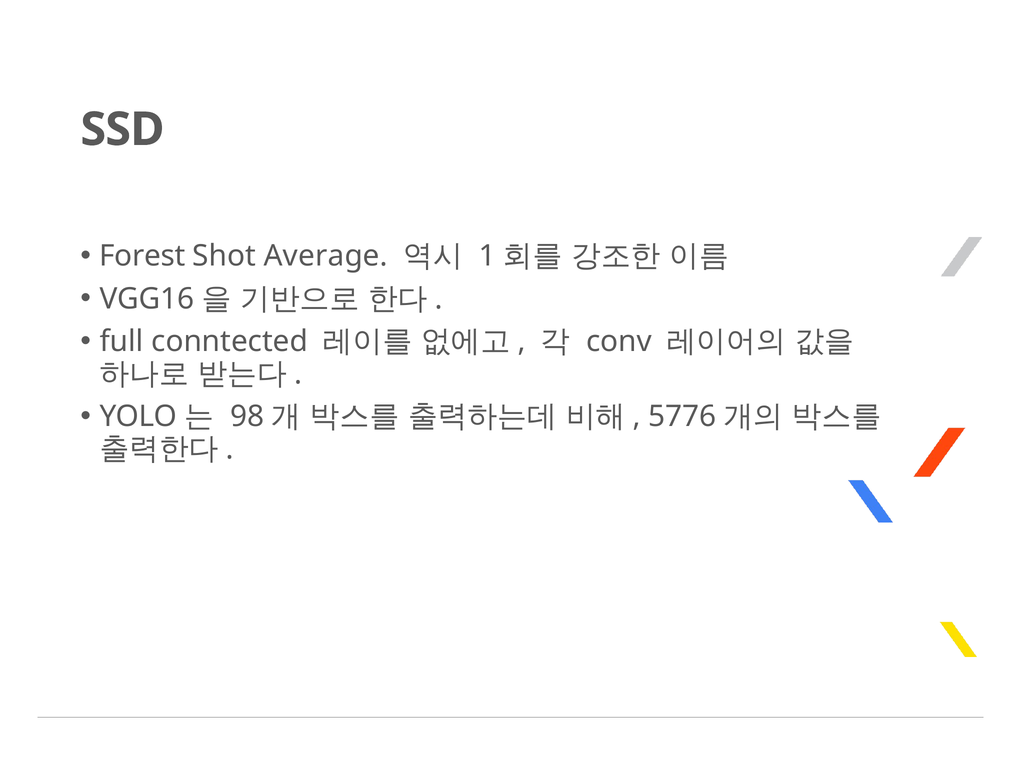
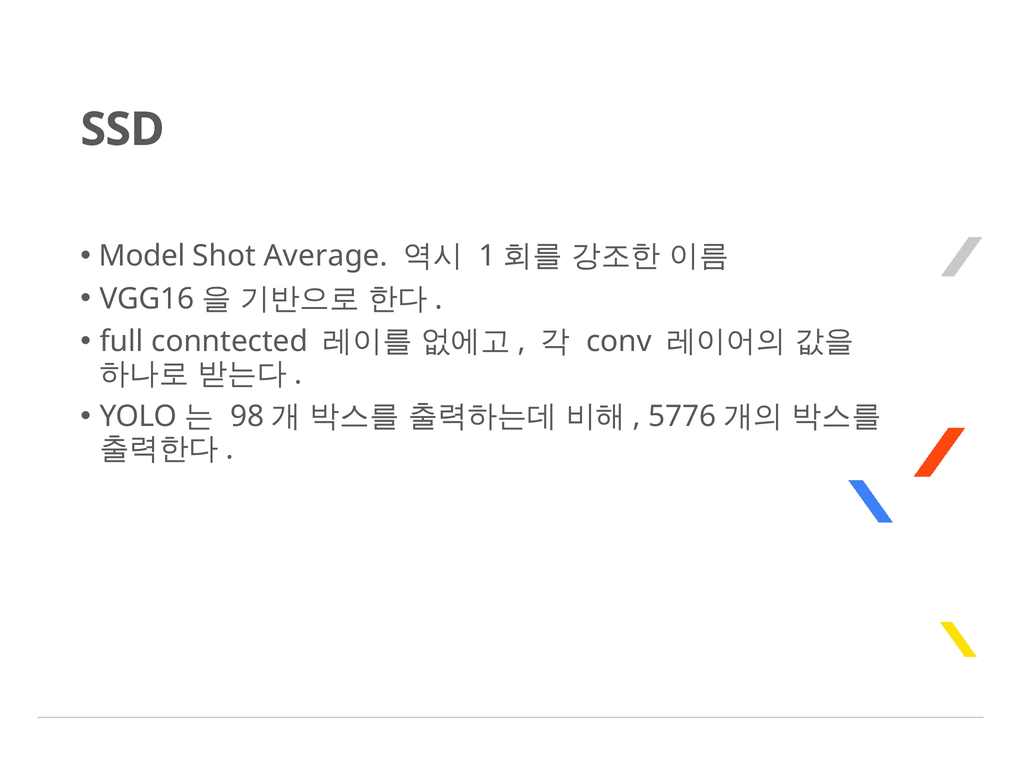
Forest: Forest -> Model (142, 256)
